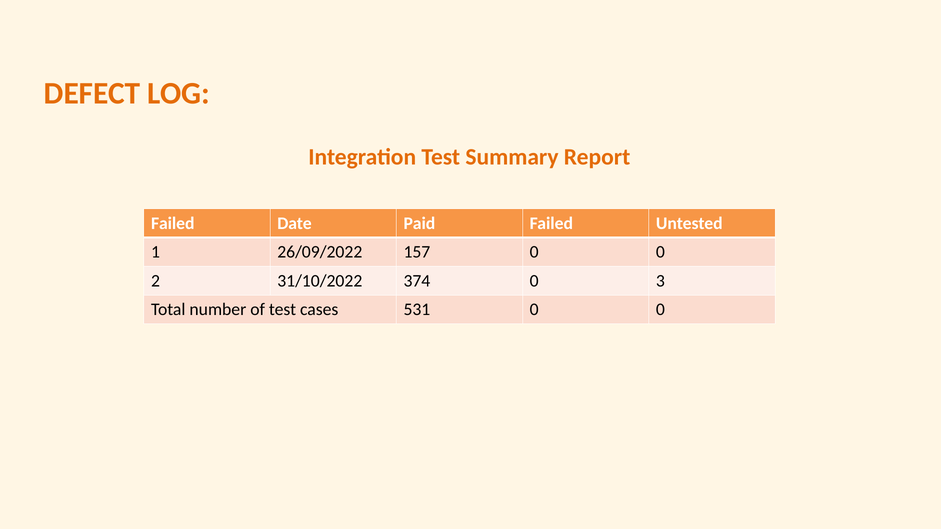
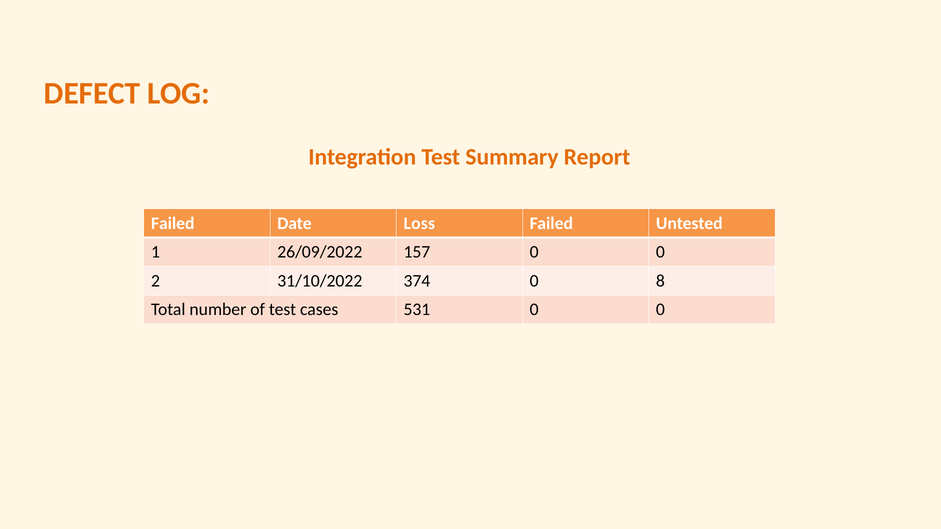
Paid: Paid -> Loss (419, 223)
3: 3 -> 8 (660, 281)
